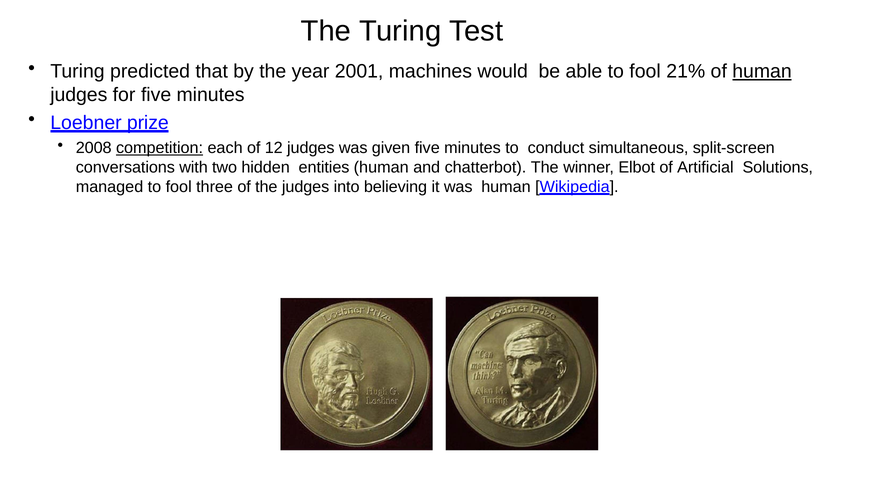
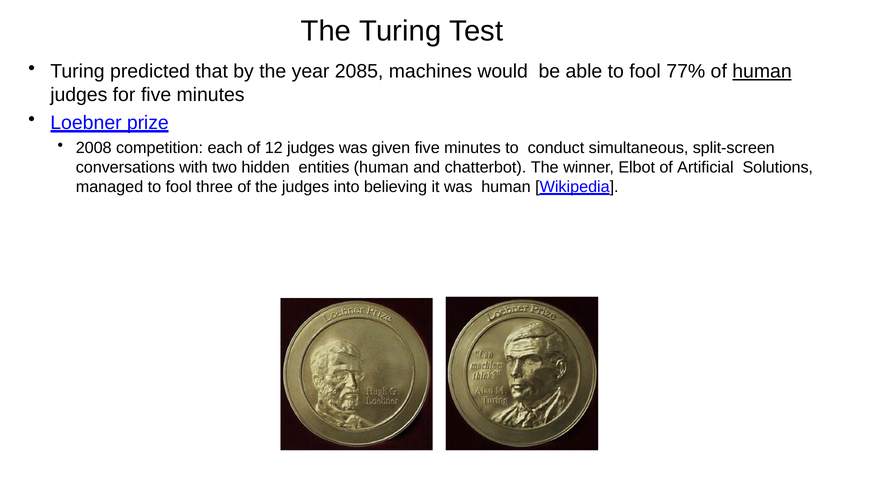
2001: 2001 -> 2085 (359, 71)
21%: 21% -> 77% (686, 71)
competition underline: present -> none (160, 148)
